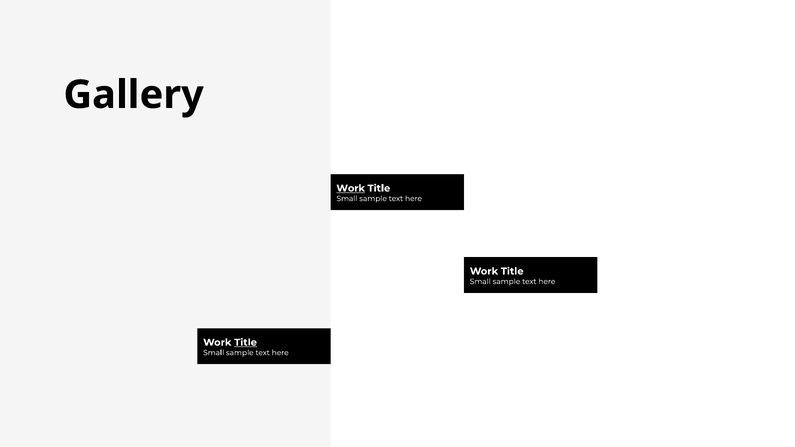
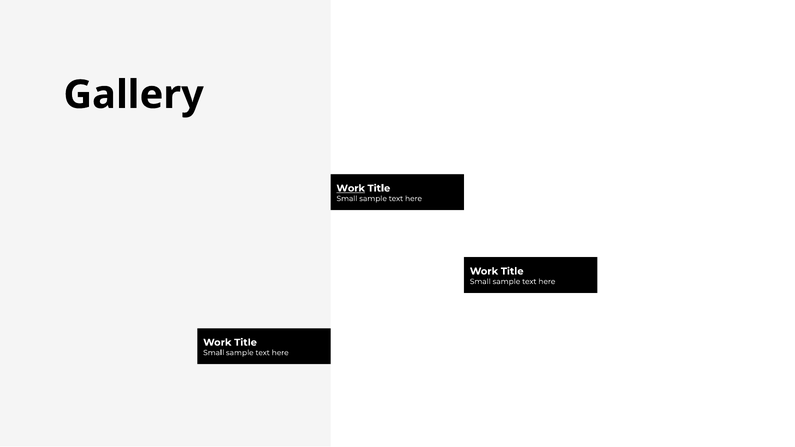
Title underline: present -> none (246, 343)
